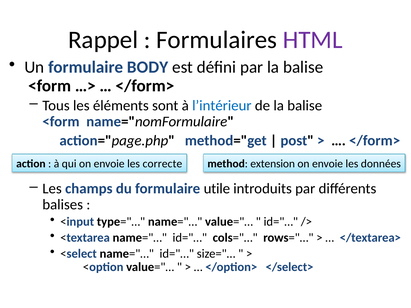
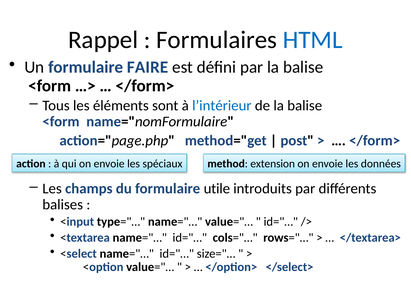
HTML colour: purple -> blue (313, 40)
BODY: BODY -> FAIRE (148, 67)
correcte: correcte -> spéciaux (162, 164)
